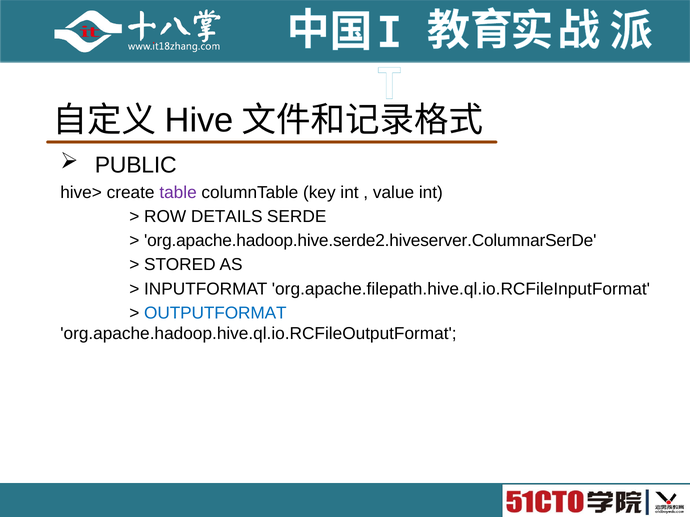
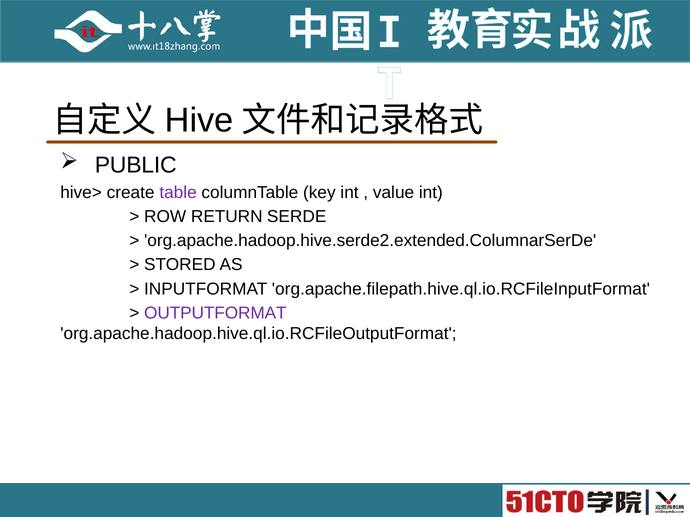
DETAILS: DETAILS -> RETURN (227, 217)
org.apache.hadoop.hive.serde2.hiveserver.ColumnarSerDe: org.apache.hadoop.hive.serde2.hiveserver.ColumnarSerDe -> org.apache.hadoop.hive.serde2.extended.ColumnarSerDe (370, 241)
OUTPUTFORMAT colour: blue -> purple (215, 313)
